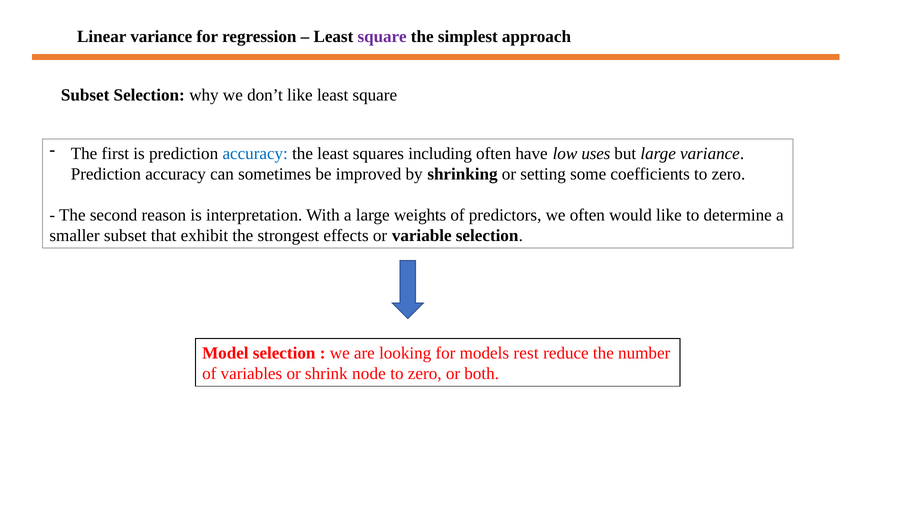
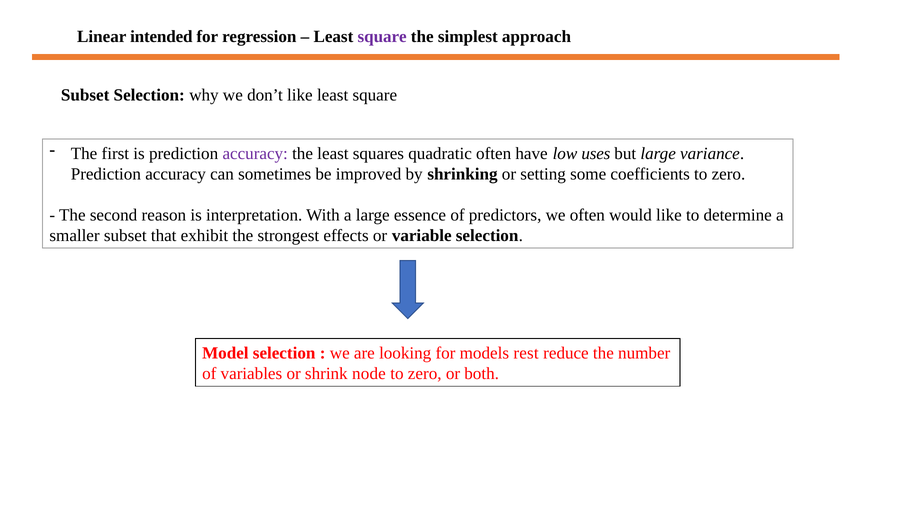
Linear variance: variance -> intended (161, 37)
accuracy colour: blue -> purple (255, 154)
including: including -> quadratic (440, 154)
weights: weights -> essence (420, 215)
